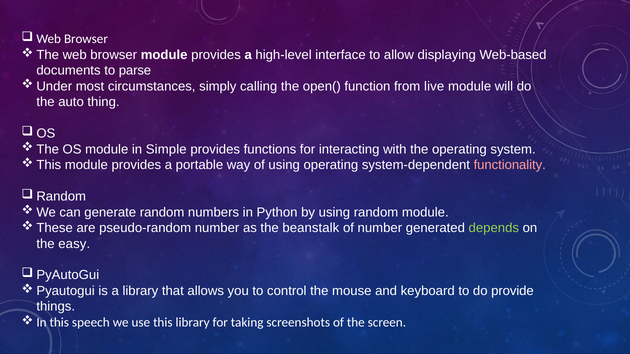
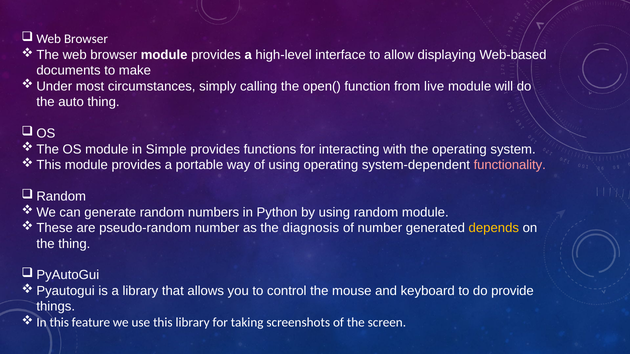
parse: parse -> make (135, 71)
beanstalk: beanstalk -> diagnosis (311, 228)
depends colour: light green -> yellow (494, 228)
the easy: easy -> thing (74, 244)
speech: speech -> feature (91, 323)
